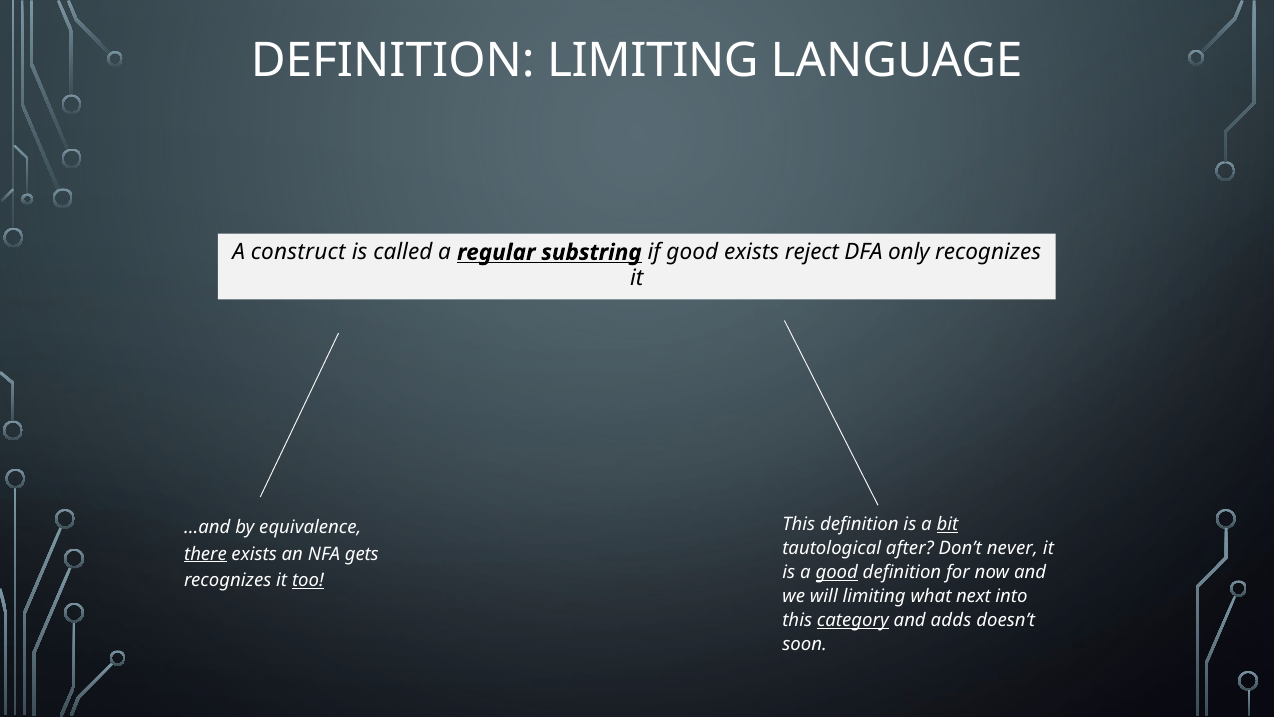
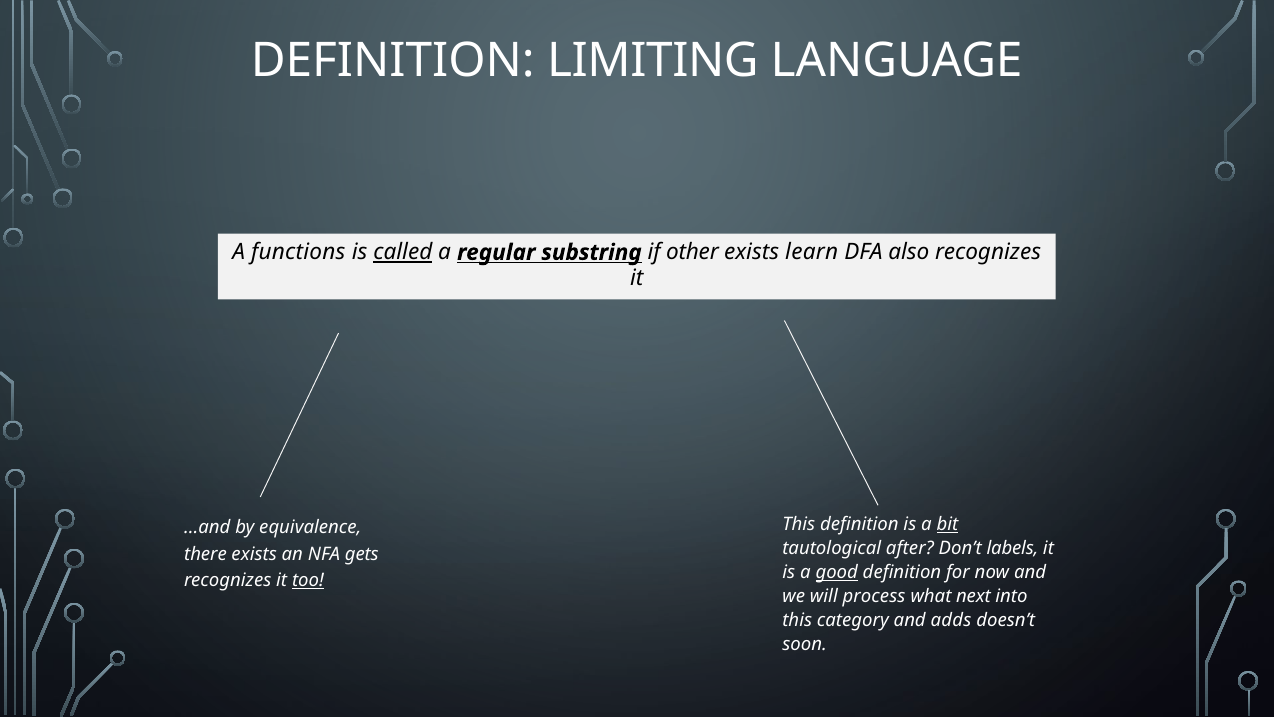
construct: construct -> functions (298, 252)
called underline: none -> present (403, 252)
if good: good -> other (692, 252)
reject: reject -> learn (812, 252)
only: only -> also (909, 252)
never: never -> labels (1012, 548)
there underline: present -> none (205, 554)
will limiting: limiting -> process (874, 596)
category underline: present -> none (853, 620)
